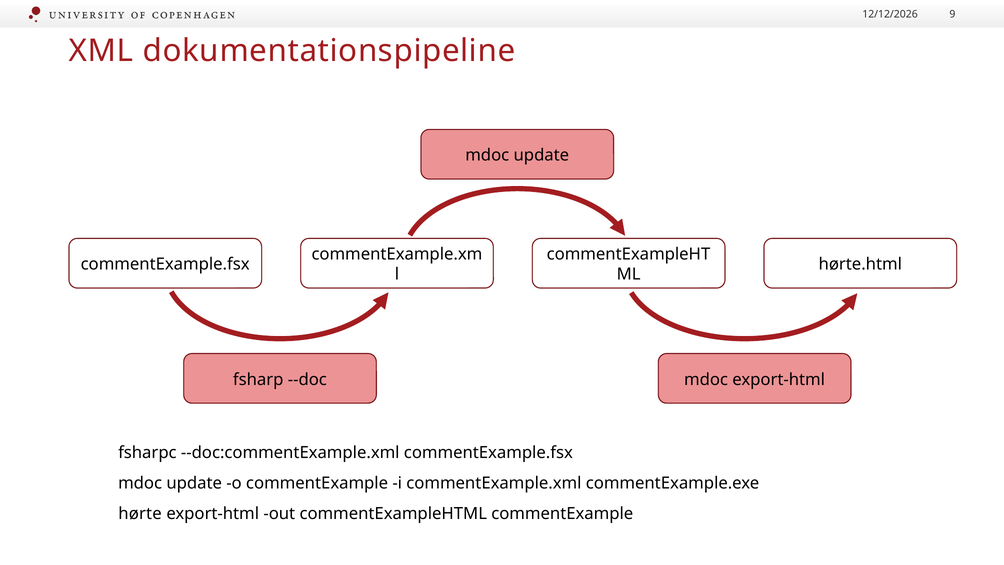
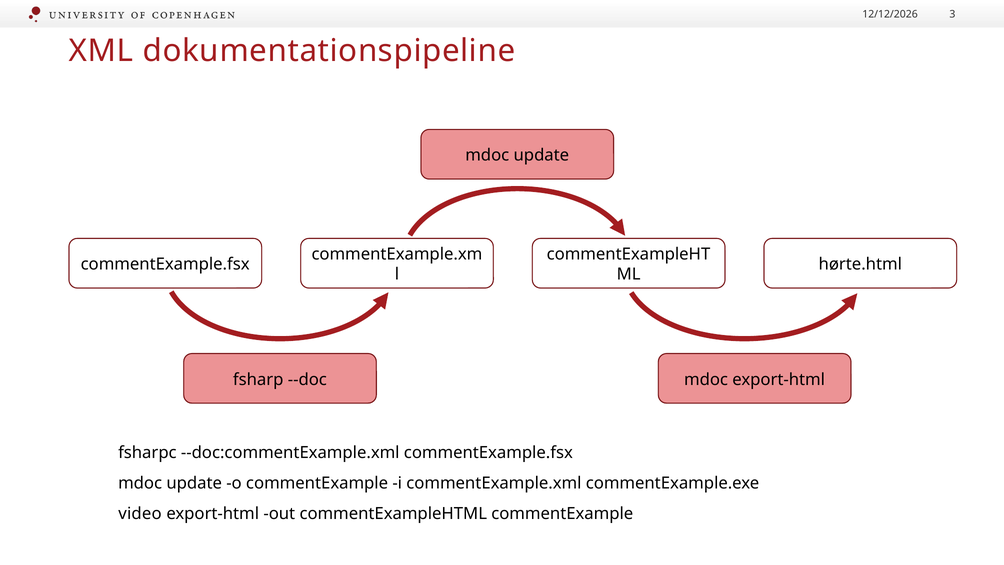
9: 9 -> 3 (952, 14)
hørte: hørte -> video (140, 513)
